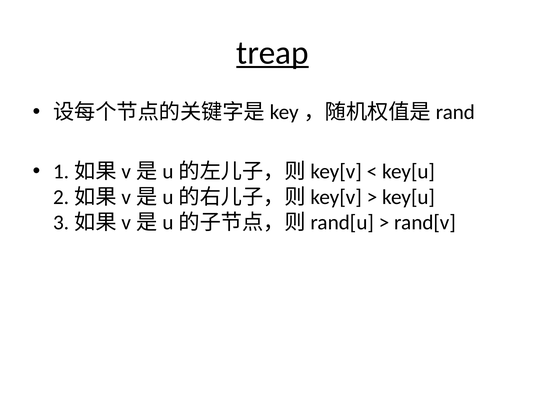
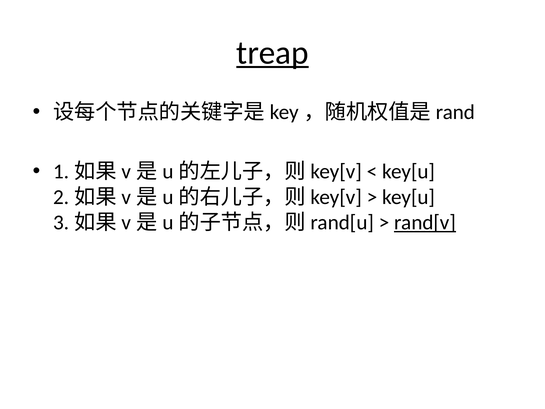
rand[v underline: none -> present (425, 222)
